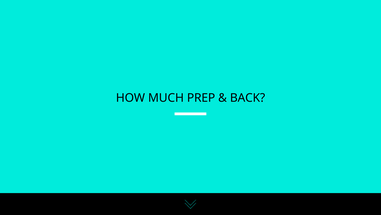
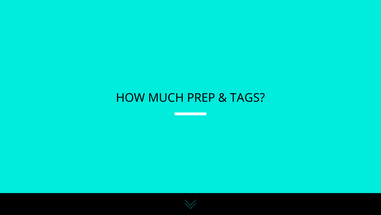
BACK: BACK -> TAGS (247, 97)
